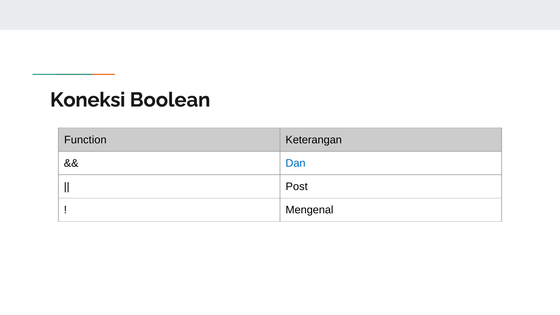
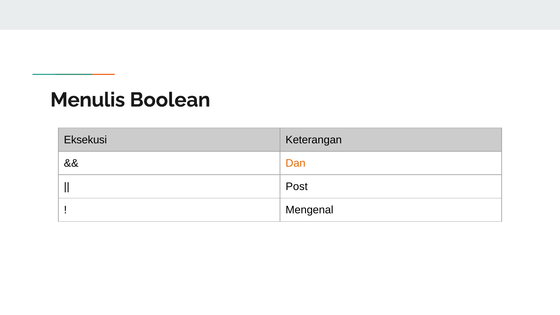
Koneksi: Koneksi -> Menulis (88, 100)
Function: Function -> Eksekusi (85, 140)
Dan colour: blue -> orange (296, 163)
